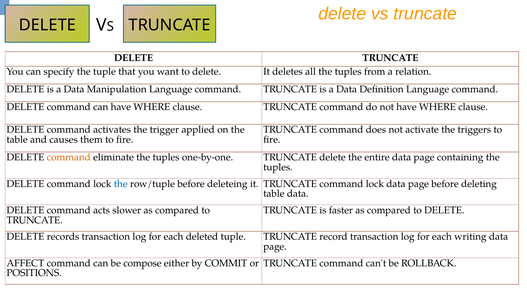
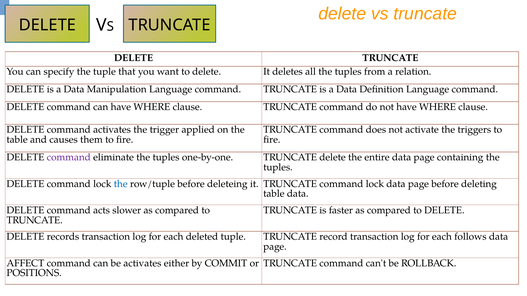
command colour: orange -> purple (69, 158)
writing: writing -> follows (470, 237)
be compose: compose -> activates (142, 264)
